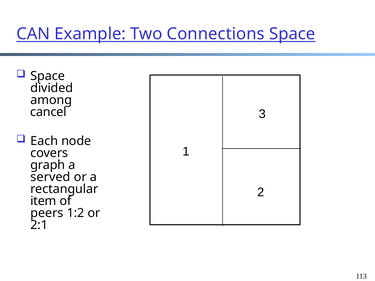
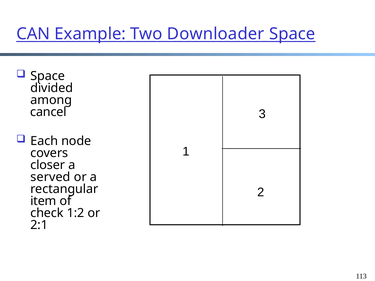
Connections: Connections -> Downloader (216, 34)
graph: graph -> closer (48, 165)
peers: peers -> check (47, 213)
